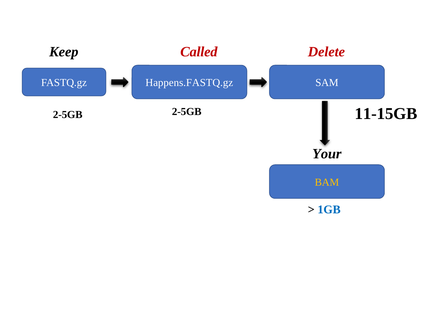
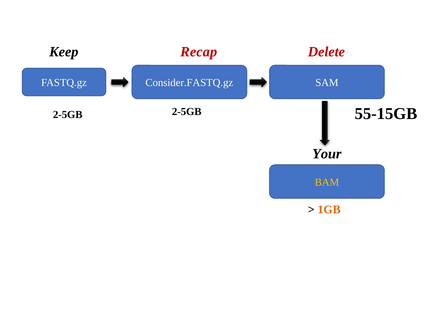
Called: Called -> Recap (199, 52)
Happens.FASTQ.gz: Happens.FASTQ.gz -> Consider.FASTQ.gz (189, 83)
11-15GB: 11-15GB -> 55-15GB (386, 114)
1GB colour: blue -> orange (329, 210)
